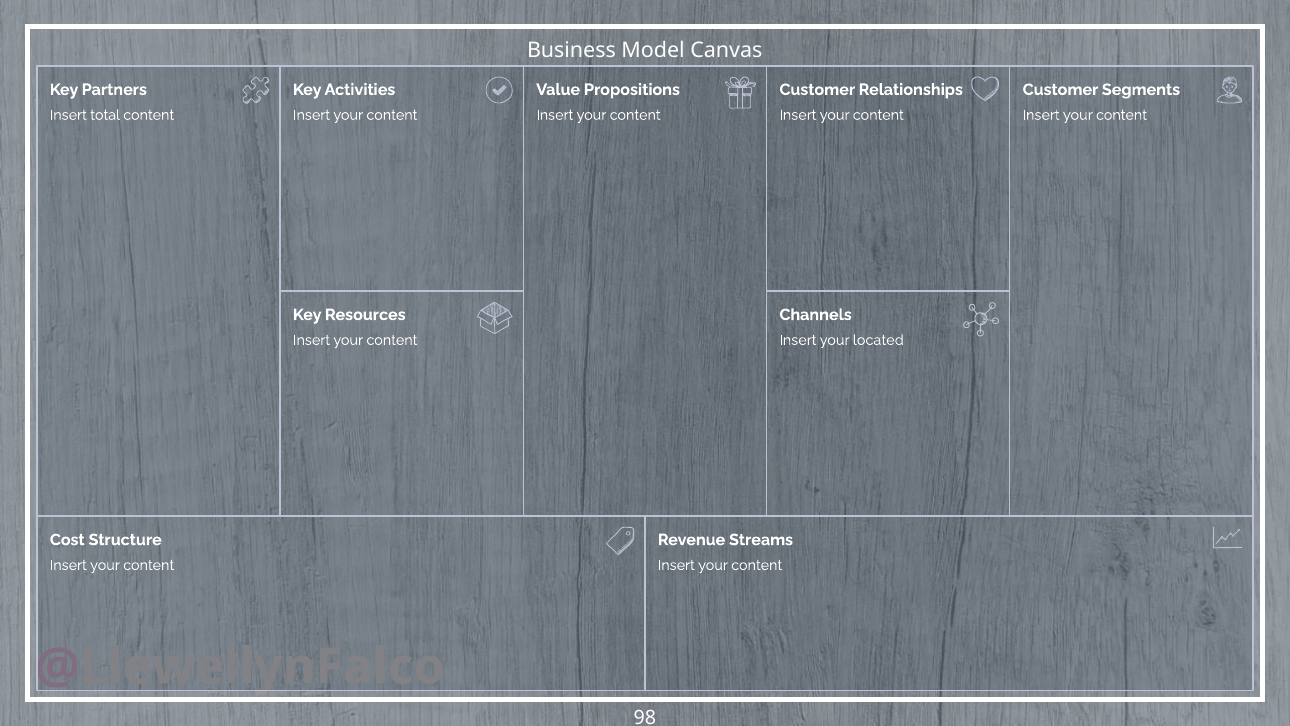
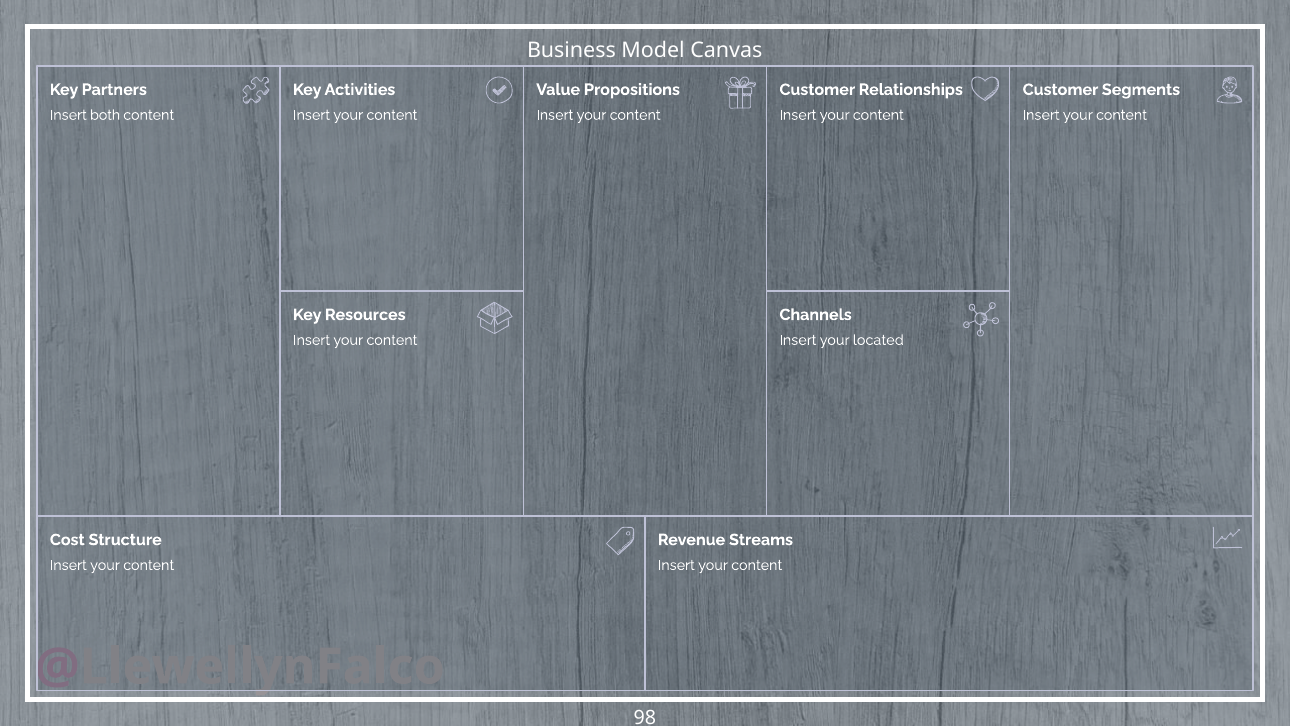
total: total -> both (105, 115)
